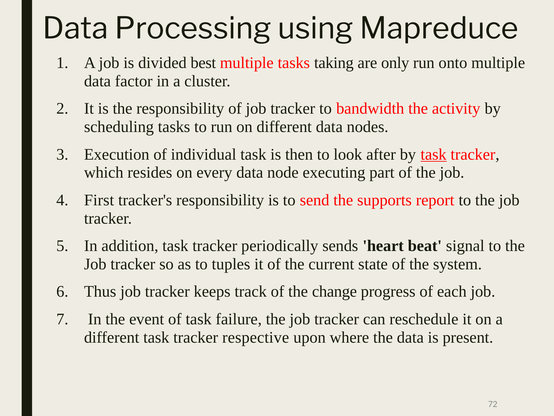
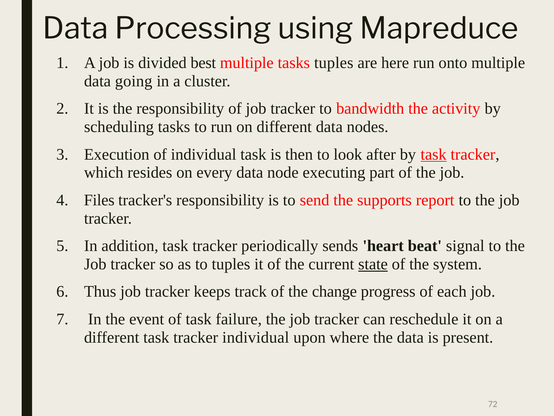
tasks taking: taking -> tuples (334, 63)
only: only -> here (395, 63)
factor: factor -> going (134, 81)
First: First -> Files (99, 200)
state underline: none -> present (373, 264)
tracker respective: respective -> individual (256, 337)
